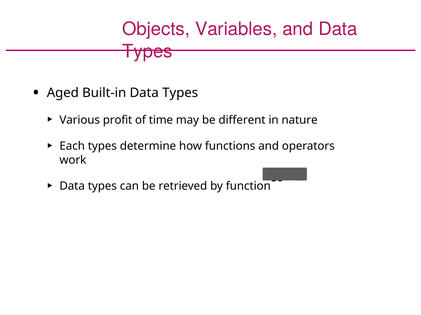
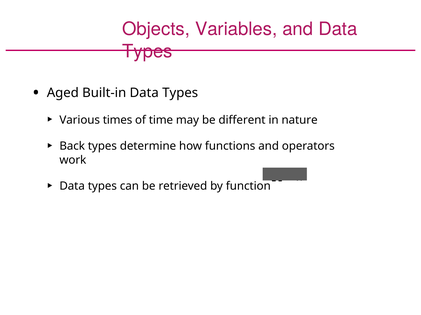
profit: profit -> times (118, 120)
Each: Each -> Back (72, 147)
